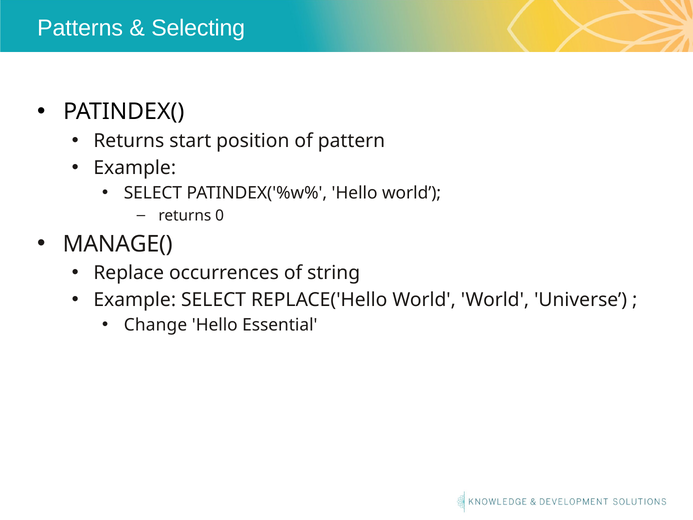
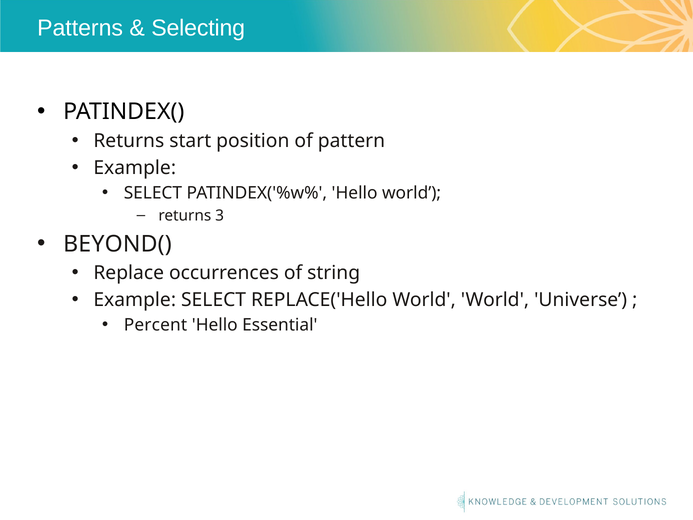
0: 0 -> 3 (220, 216)
MANAGE(: MANAGE( -> BEYOND( (117, 244)
Change: Change -> Percent (155, 325)
